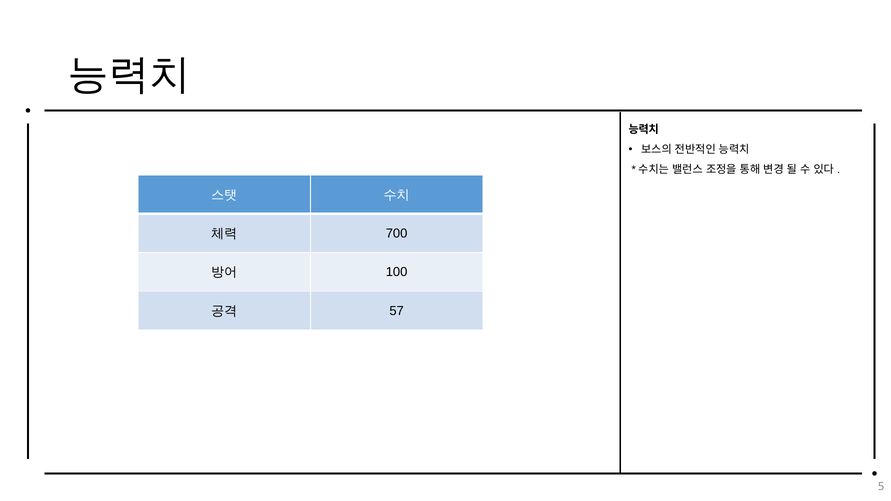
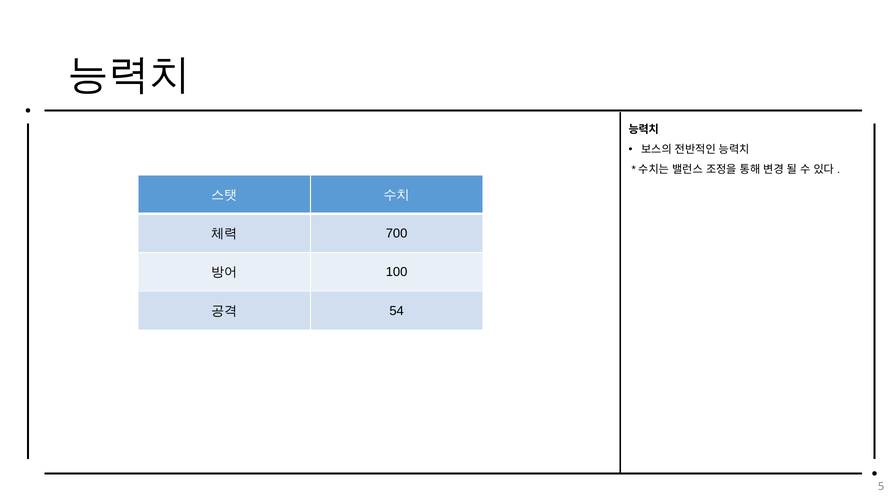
57: 57 -> 54 (397, 311)
